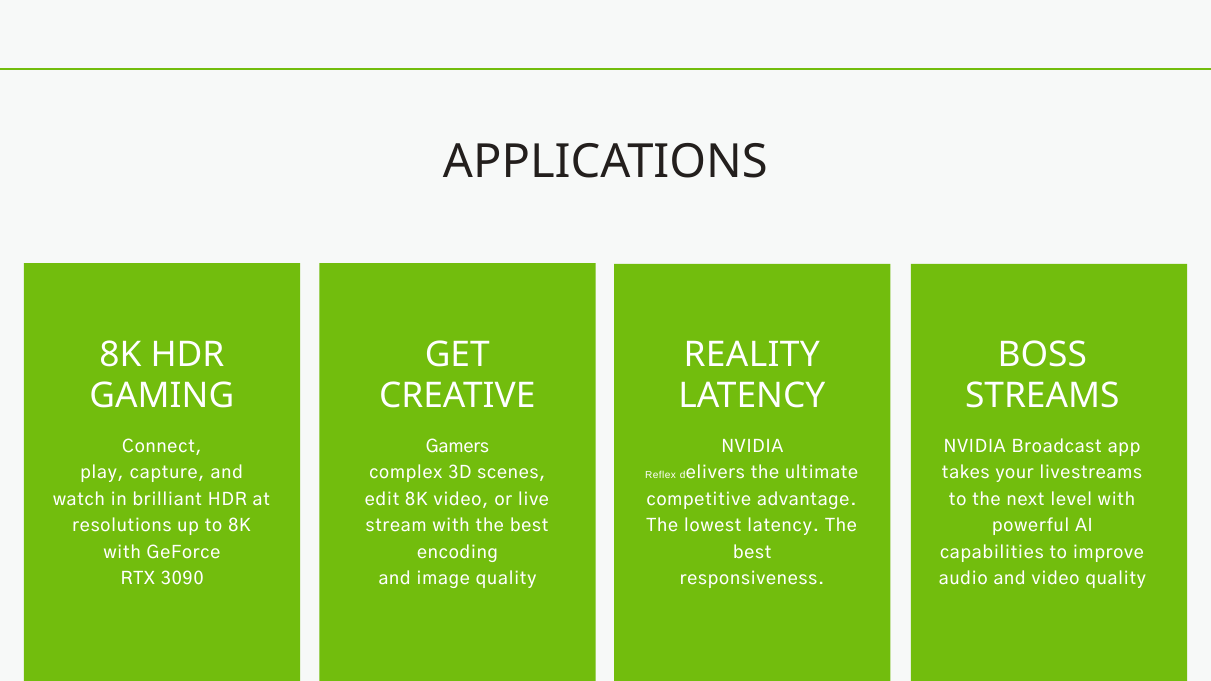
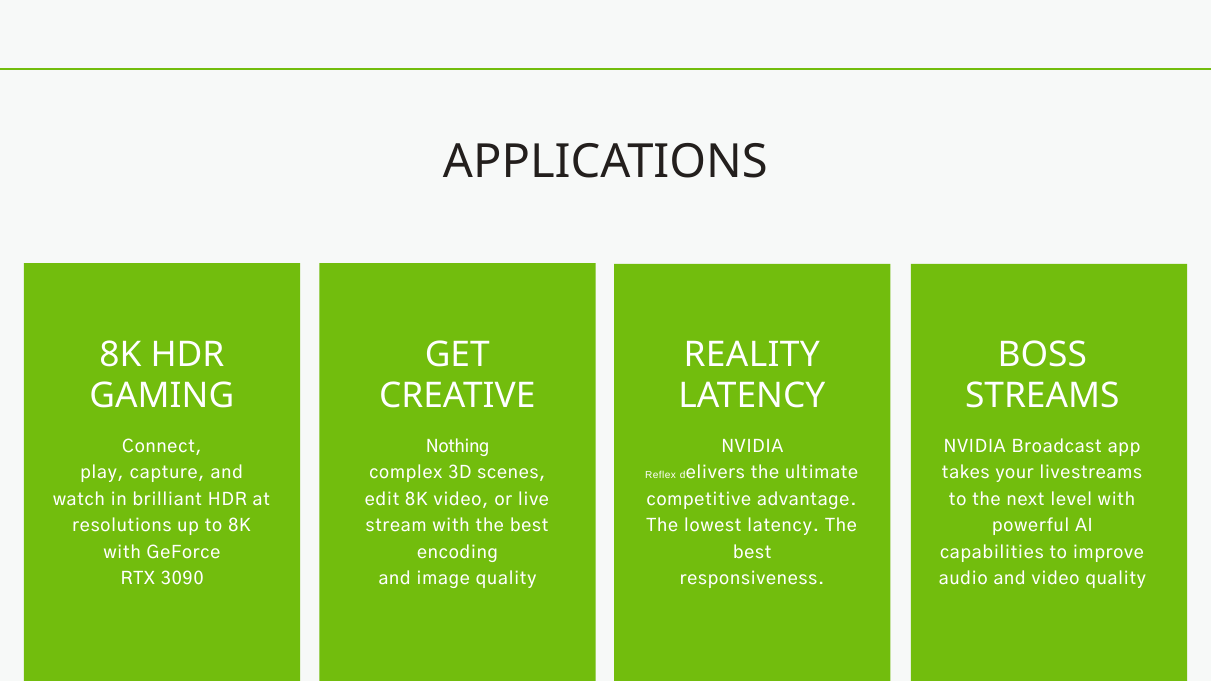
Gamers: Gamers -> Nothing (458, 447)
